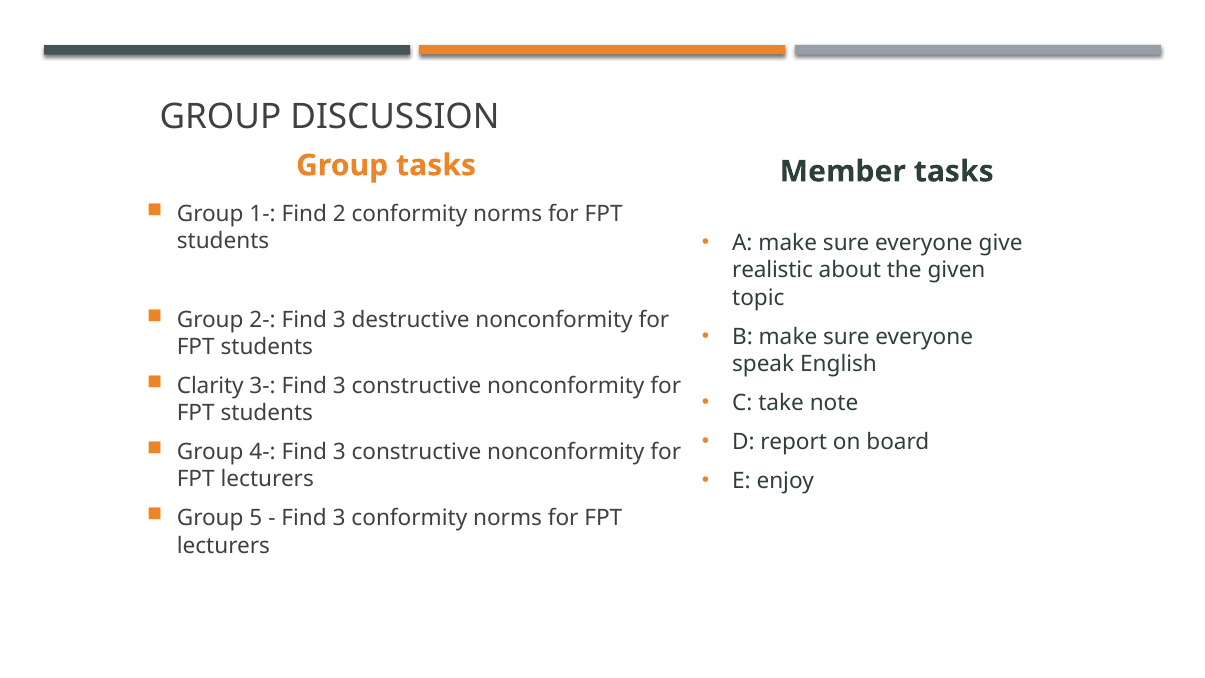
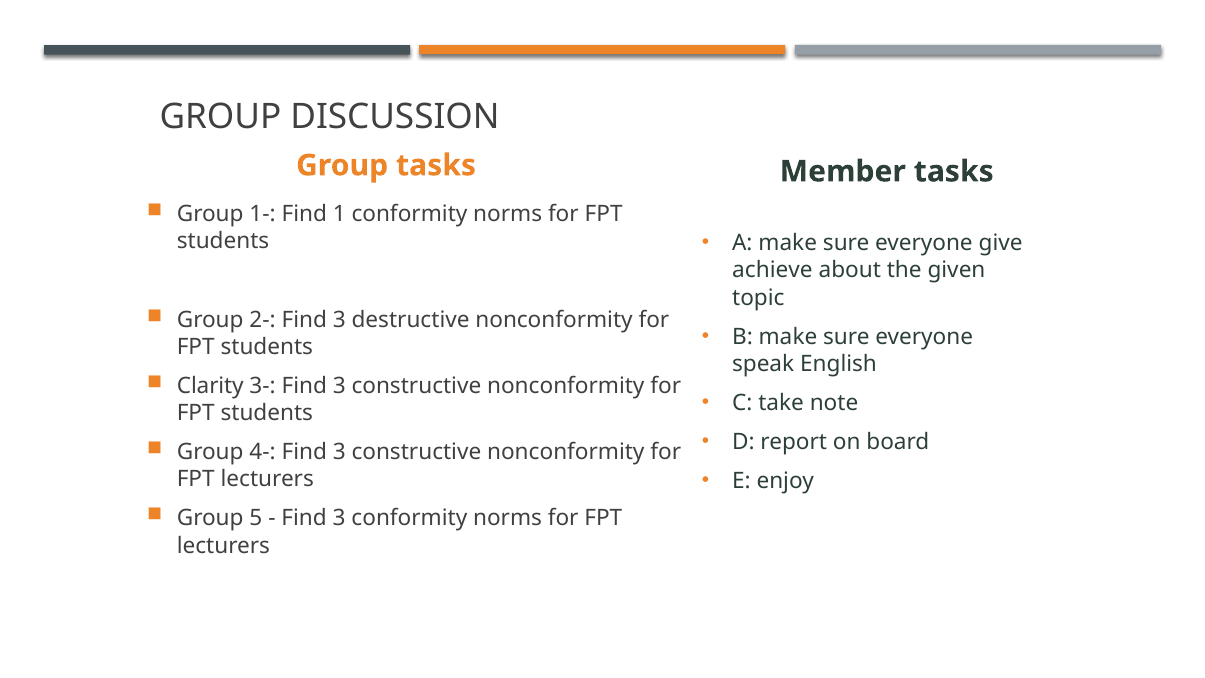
2: 2 -> 1 (339, 214)
realistic: realistic -> achieve (772, 270)
